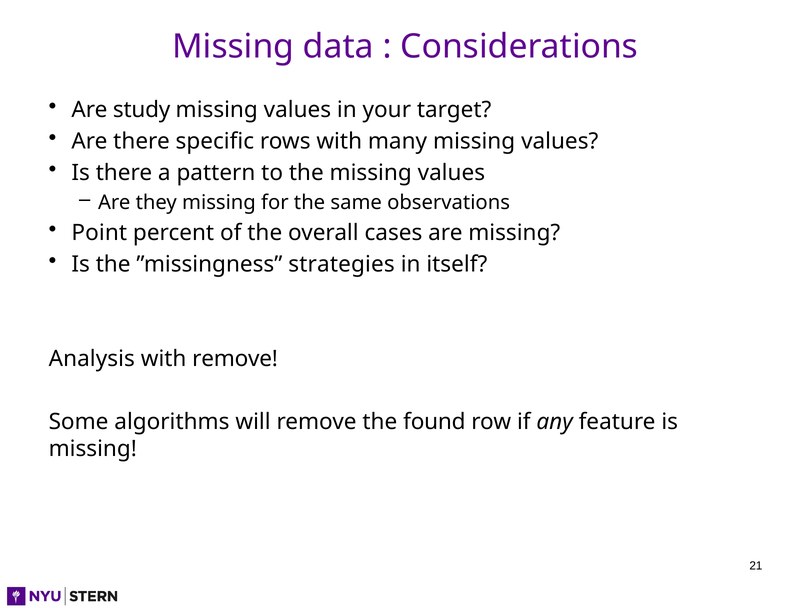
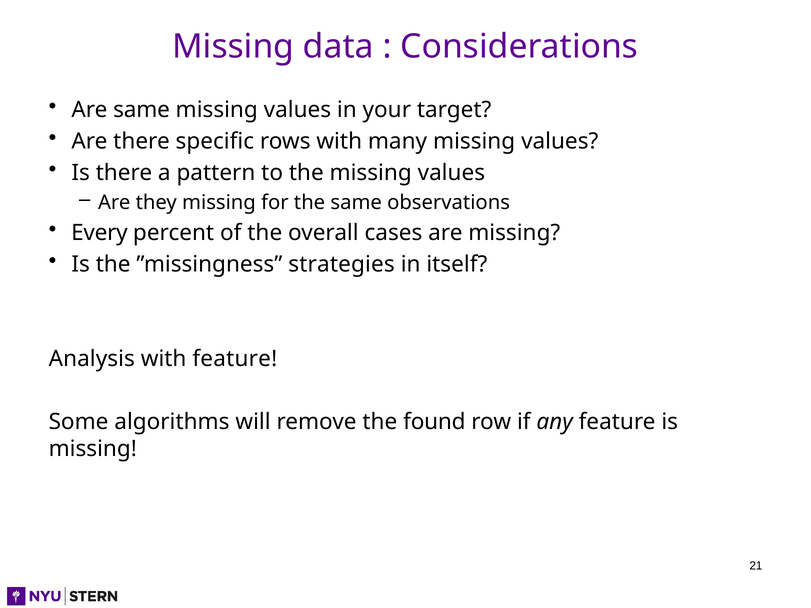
Are study: study -> same (142, 110)
Point: Point -> Every (99, 233)
with remove: remove -> feature (235, 359)
